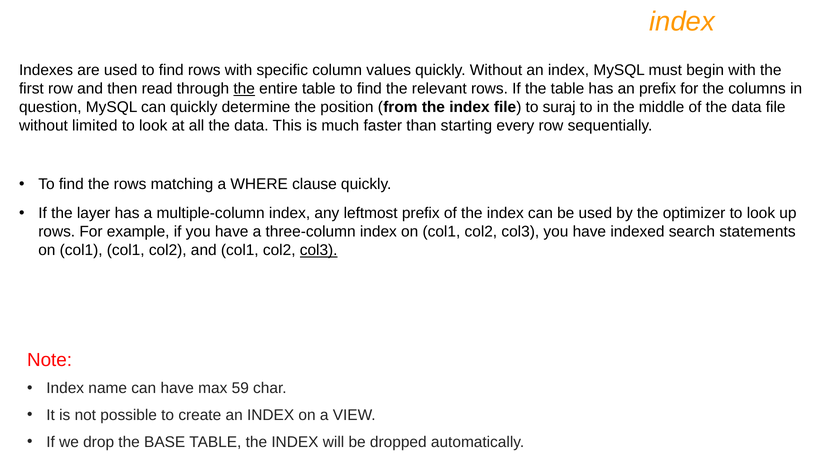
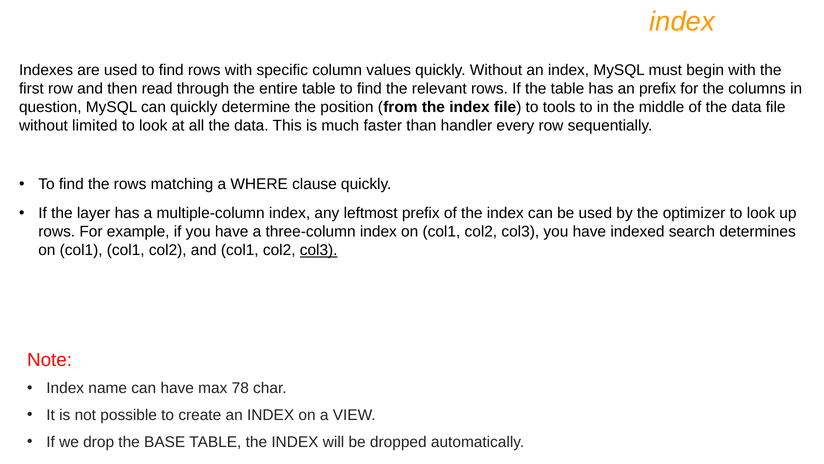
the underline: present -> none (244, 89)
suraj: suraj -> tools (559, 107)
starting: starting -> handler (466, 126)
statements: statements -> determines (758, 232)
59: 59 -> 78 (240, 388)
